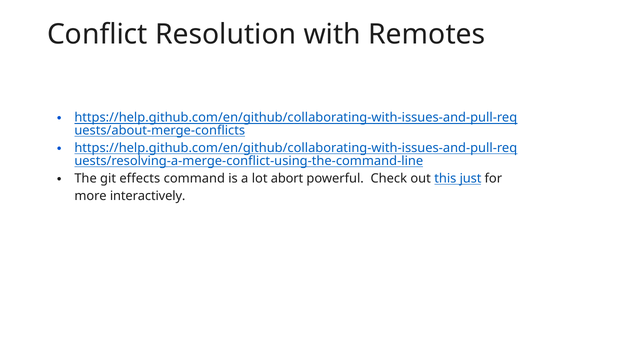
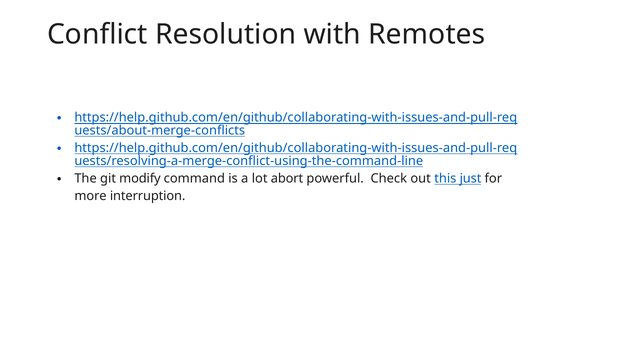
effects: effects -> modify (140, 179)
interactively: interactively -> interruption (148, 196)
